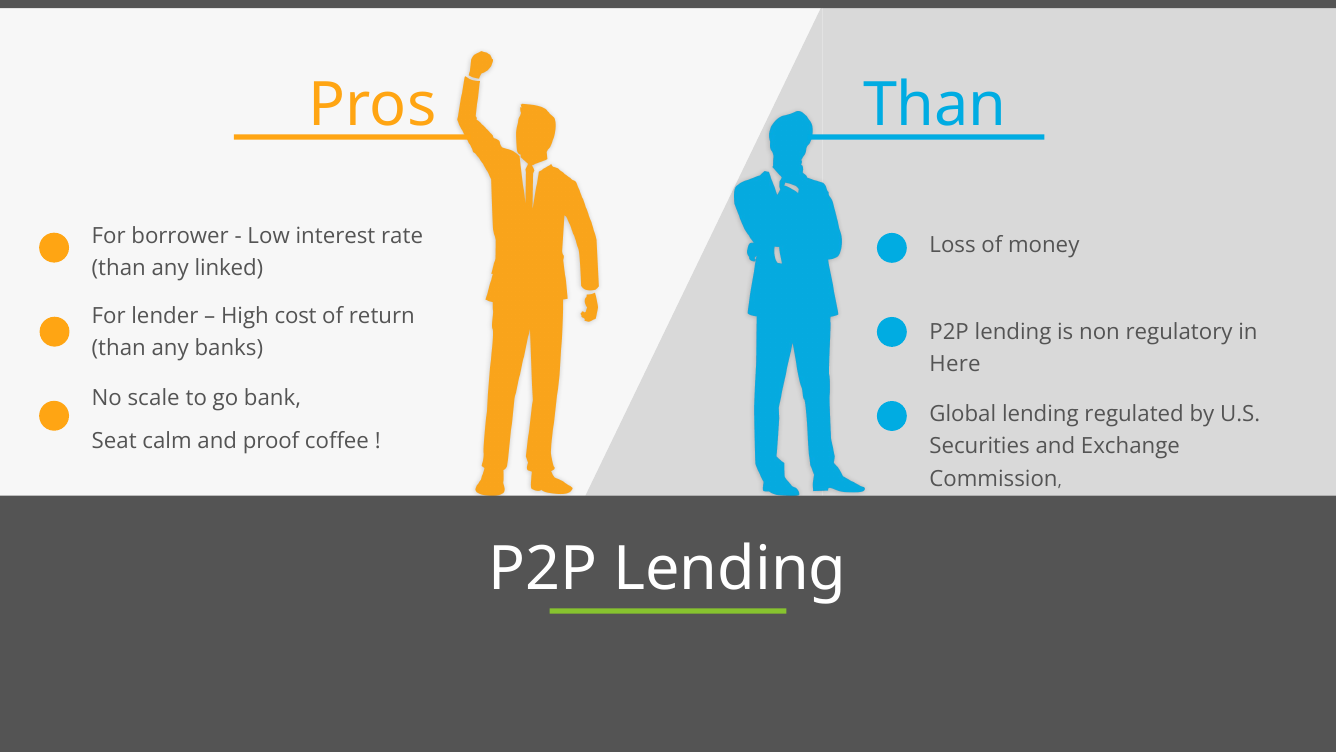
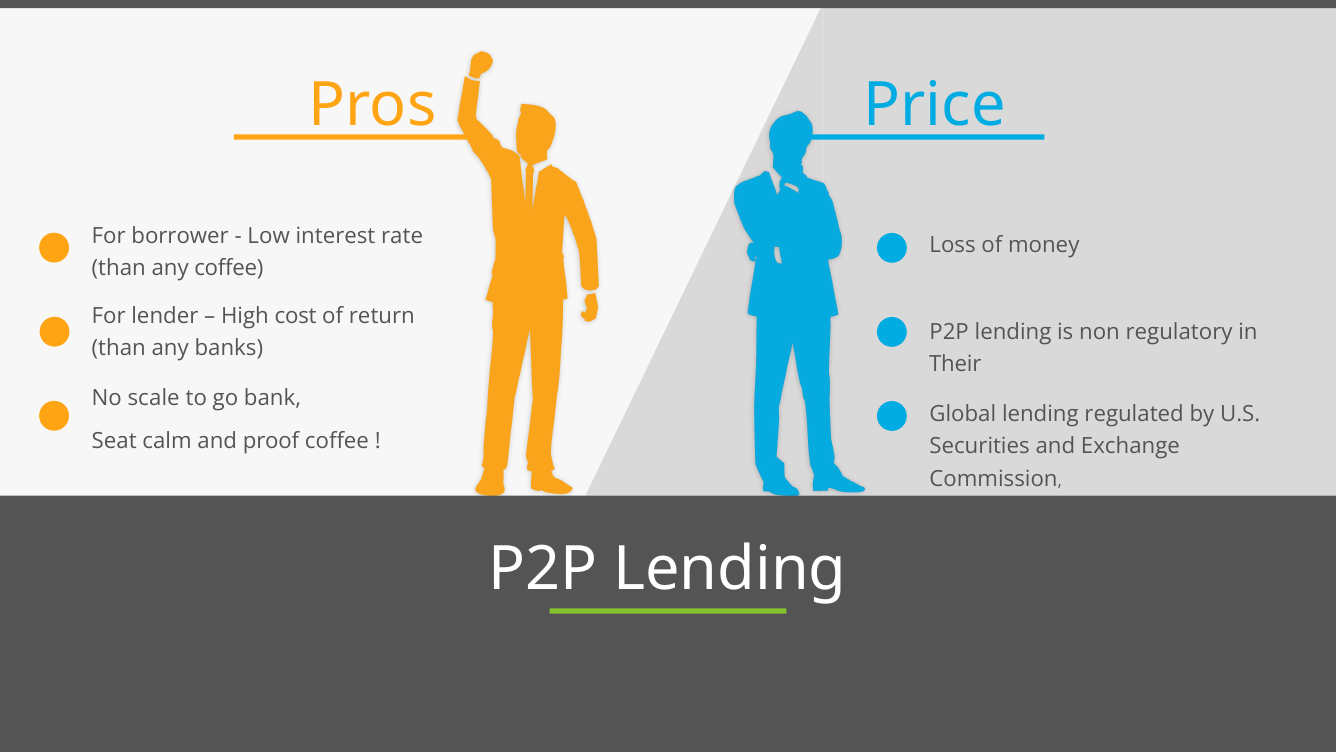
Than: Than -> Price (935, 105)
any linked: linked -> coffee (229, 268)
Here: Here -> Their (955, 364)
